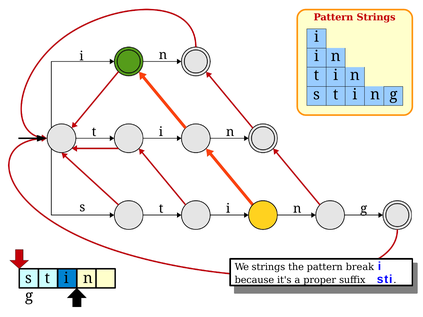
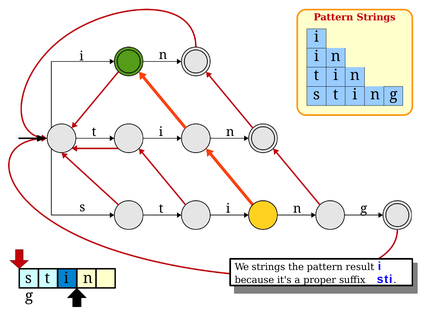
break: break -> result (360, 267)
